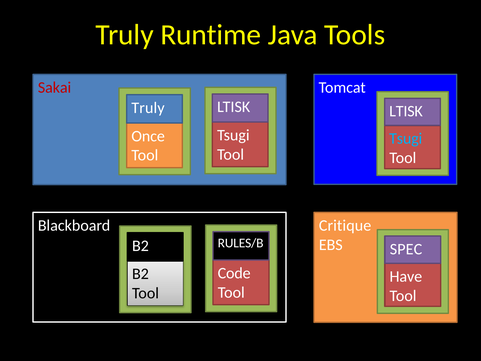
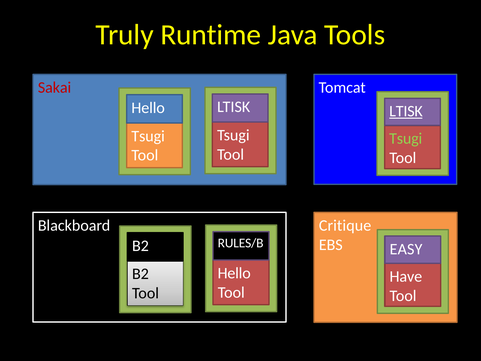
Truly: Truly -> Hello (148, 108)
LTISK underline: none -> present (406, 111)
Once: Once -> Tsugi (148, 136)
Tsugi colour: light blue -> light green (406, 139)
SPEC: SPEC -> EASY (406, 249)
Code: Code -> Hello (234, 273)
